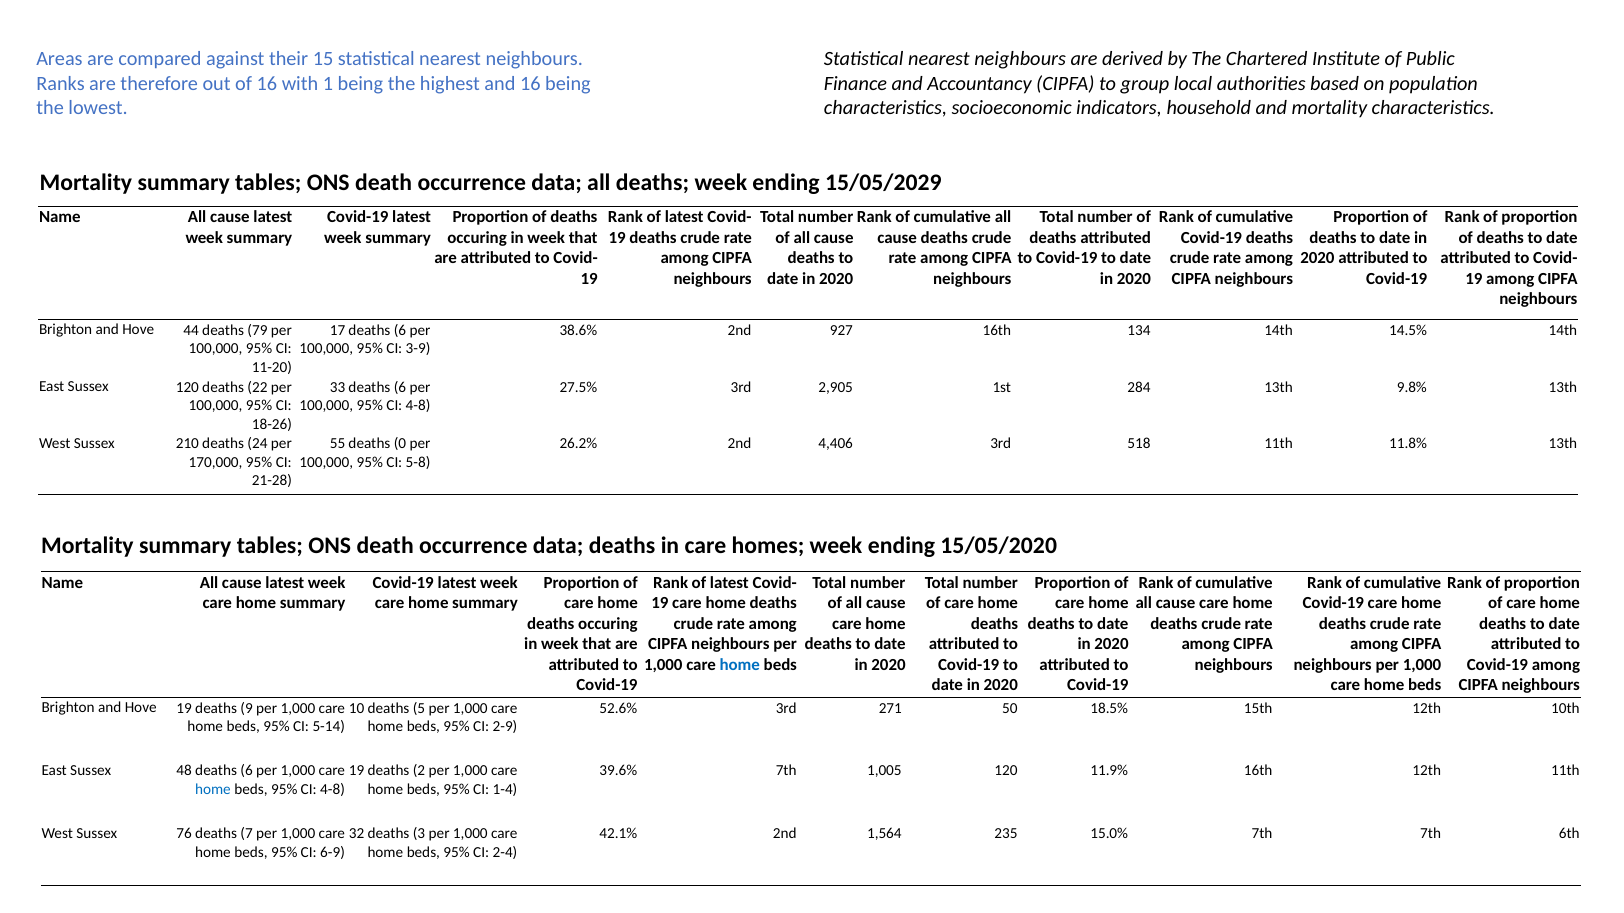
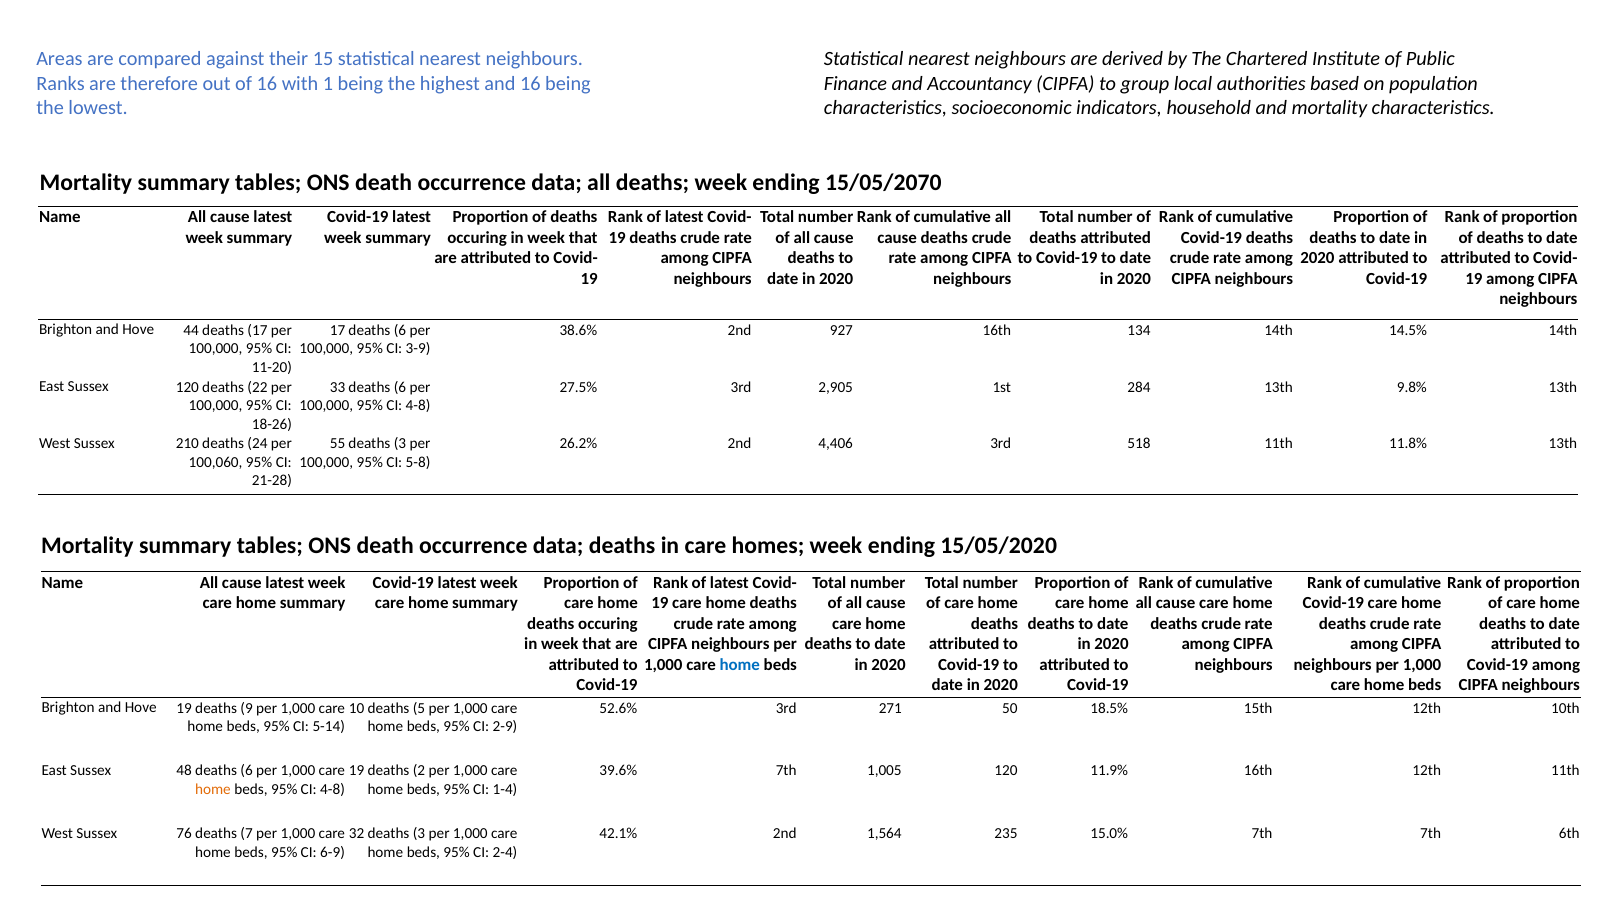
15/05/2029: 15/05/2029 -> 15/05/2070 (883, 183)
deaths 79: 79 -> 17 (257, 330)
55 deaths 0: 0 -> 3 (400, 444)
170,000: 170,000 -> 100,060 (216, 463)
home colour: blue -> orange (213, 790)
